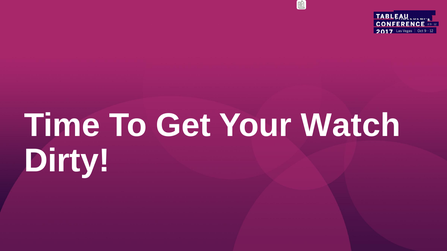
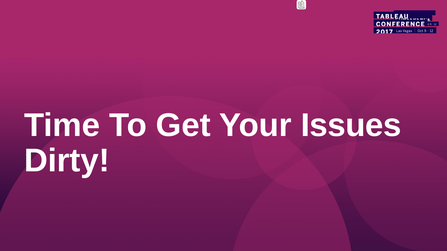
Watch: Watch -> Issues (351, 126)
